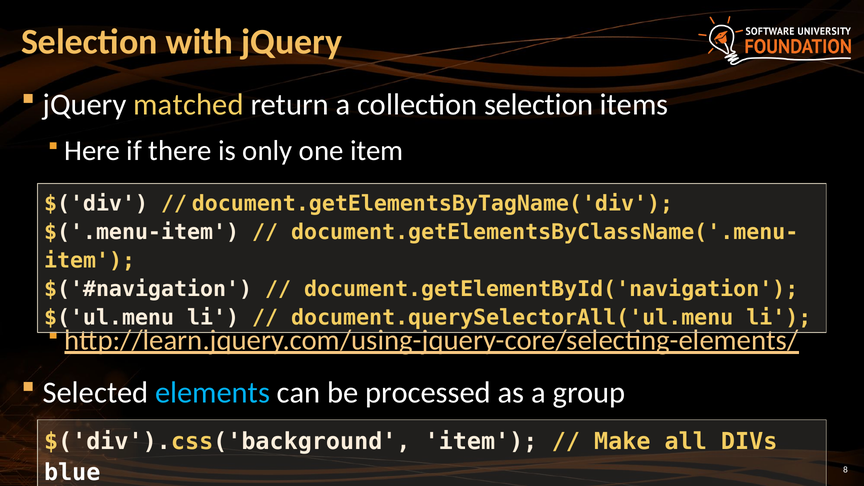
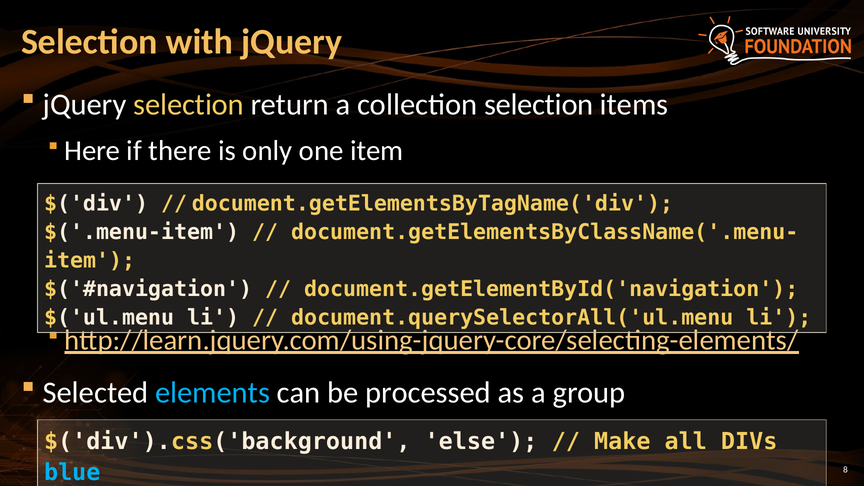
jQuery matched: matched -> selection (189, 105)
$('div').css('background item: item -> else (481, 442)
blue colour: white -> light blue (72, 472)
